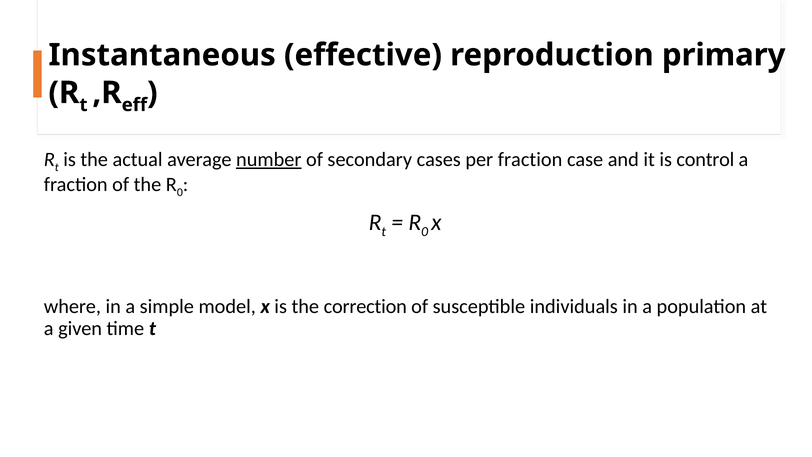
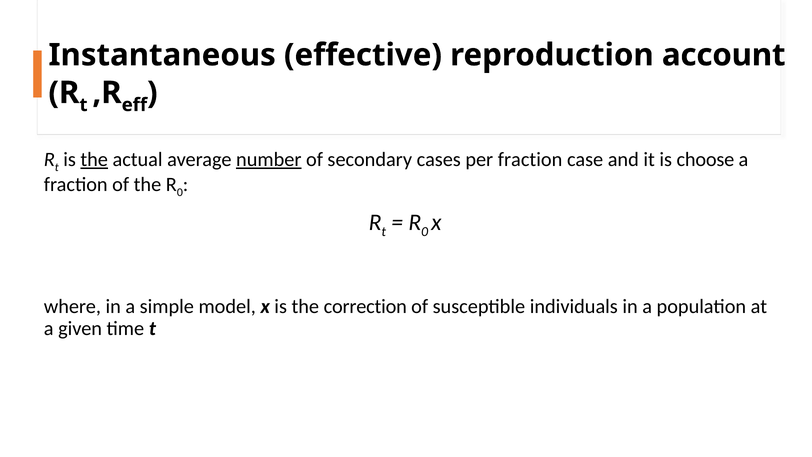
primary: primary -> account (724, 55)
the underline: none -> present (94, 159)
control: control -> choose (705, 159)
